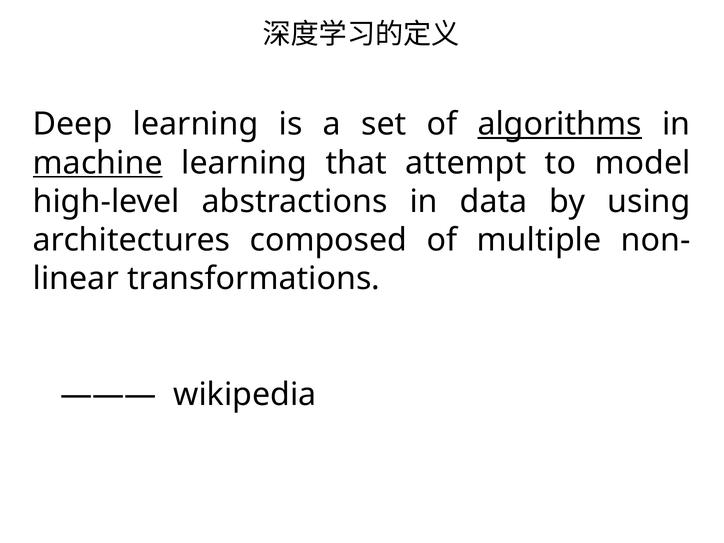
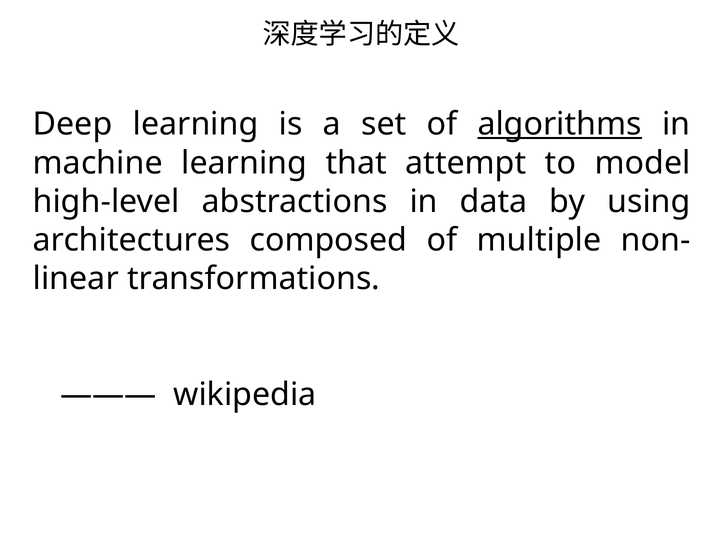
machine underline: present -> none (98, 163)
